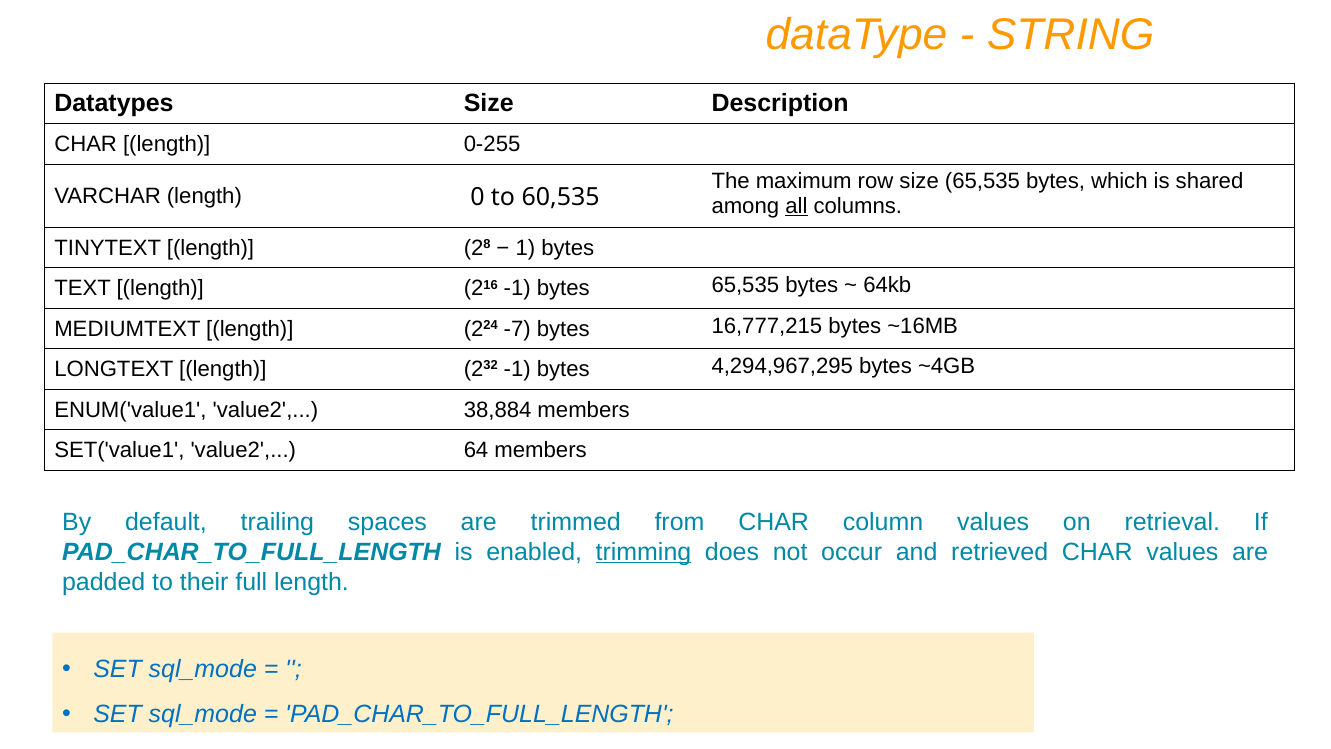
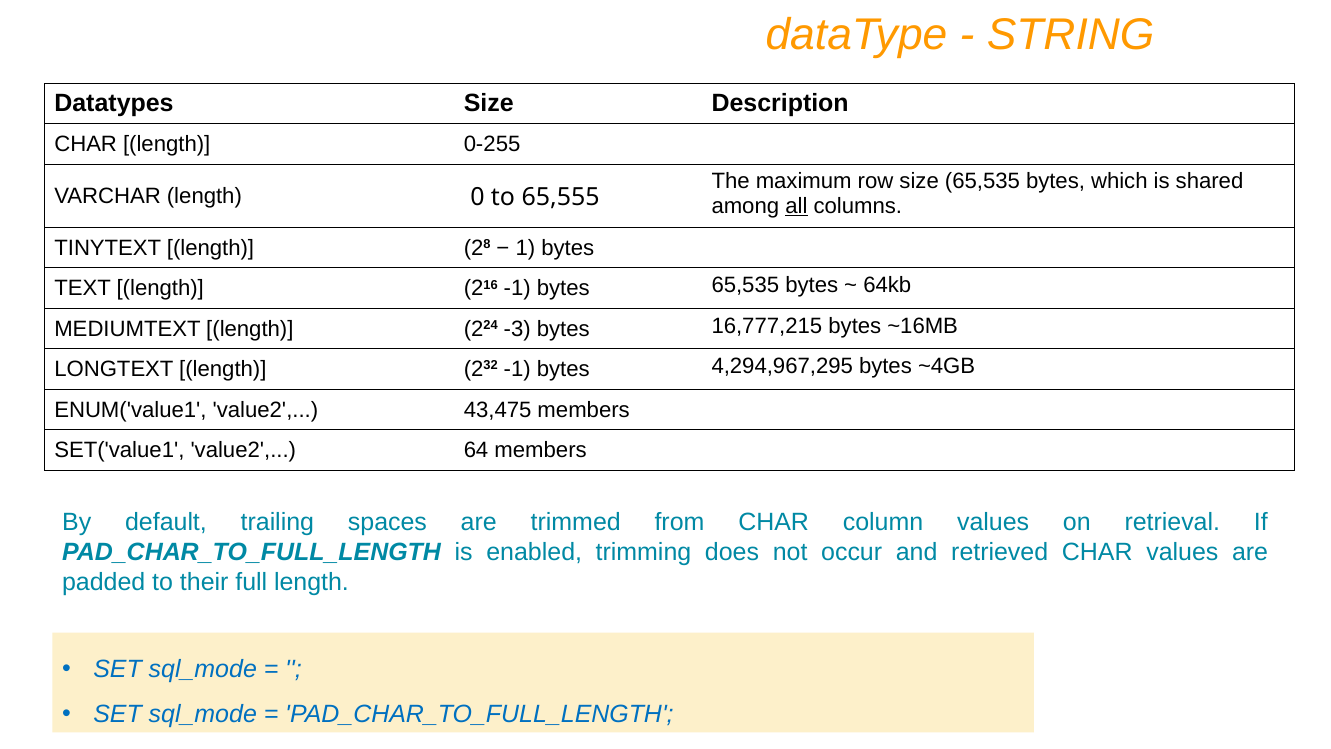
60,535: 60,535 -> 65,555 (561, 197)
-7: -7 -> -3 (517, 329)
38,884: 38,884 -> 43,475 (498, 410)
trimming underline: present -> none (643, 552)
